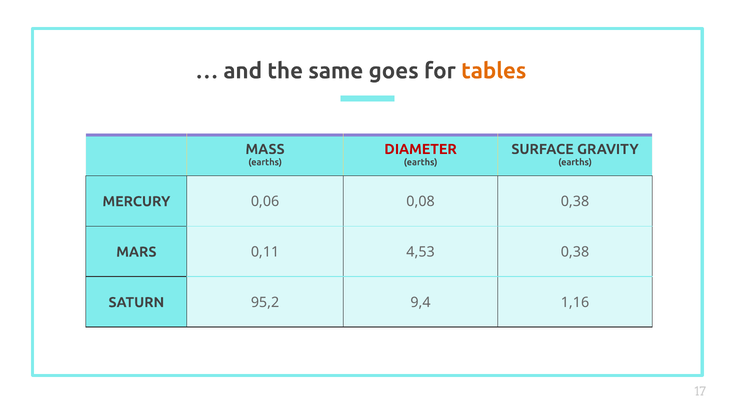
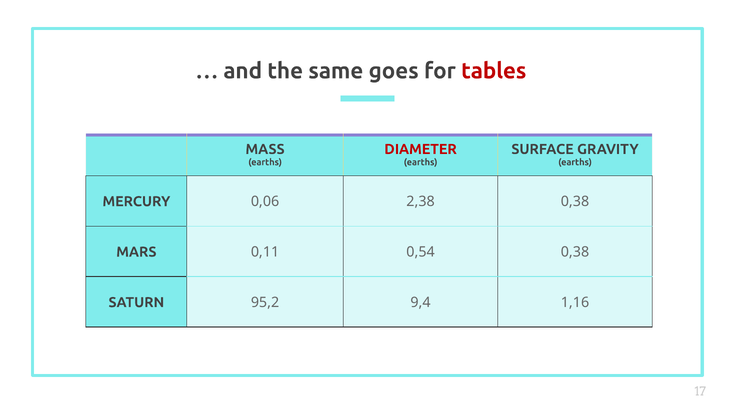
tables colour: orange -> red (494, 71)
0,08: 0,08 -> 2,38 (421, 201)
4,53: 4,53 -> 0,54 (421, 252)
